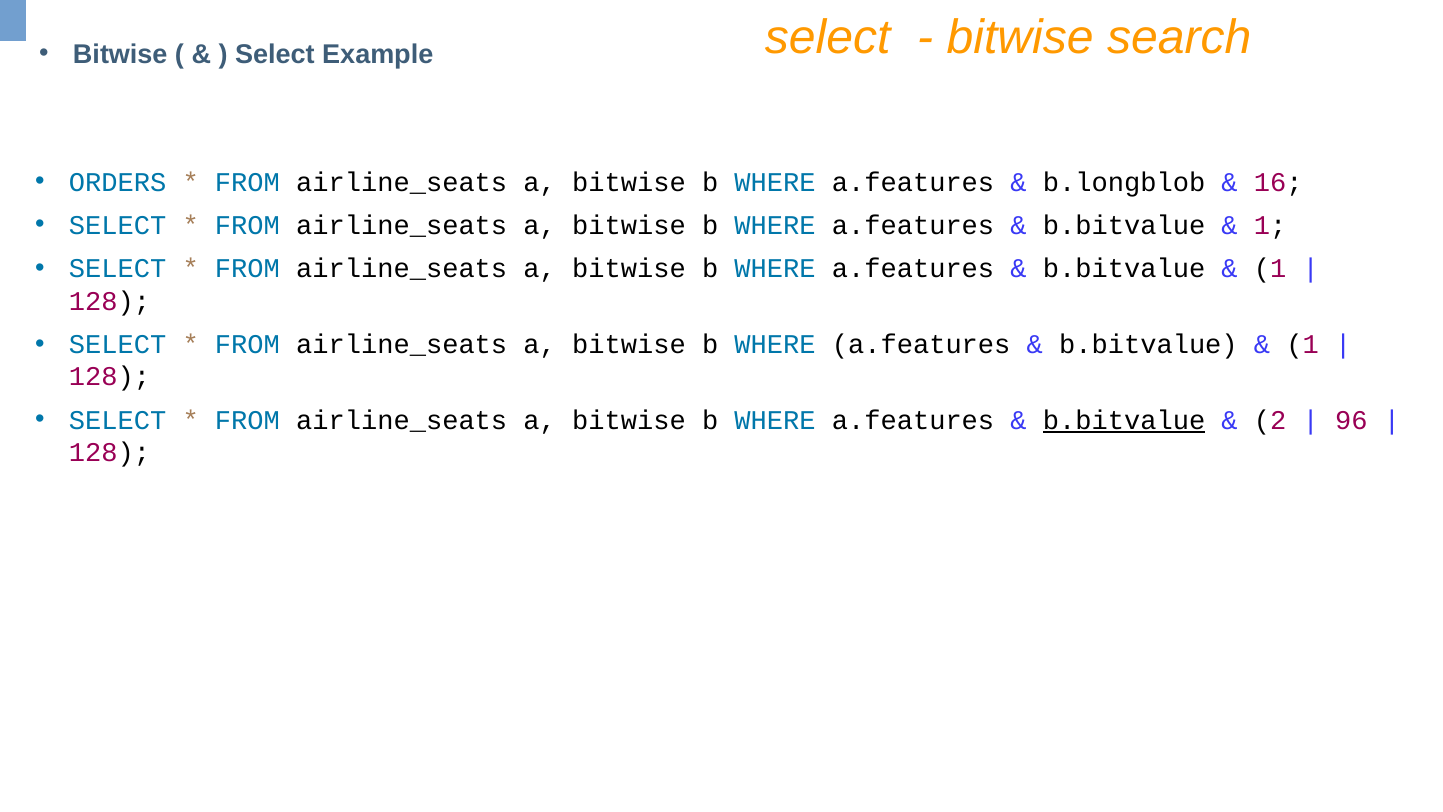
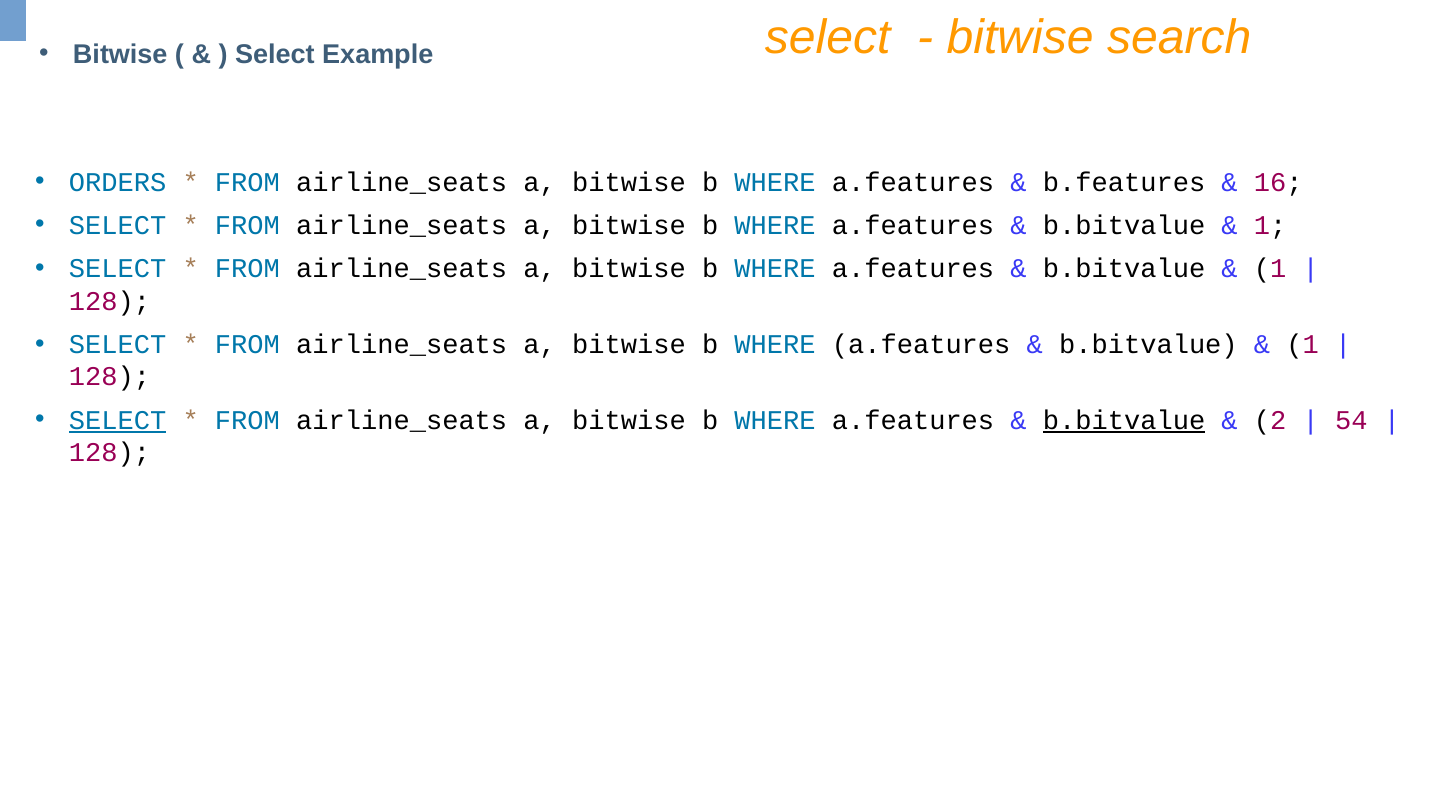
b.longblob: b.longblob -> b.features (1124, 182)
SELECT underline: none -> present (118, 420)
96: 96 -> 54 (1351, 420)
